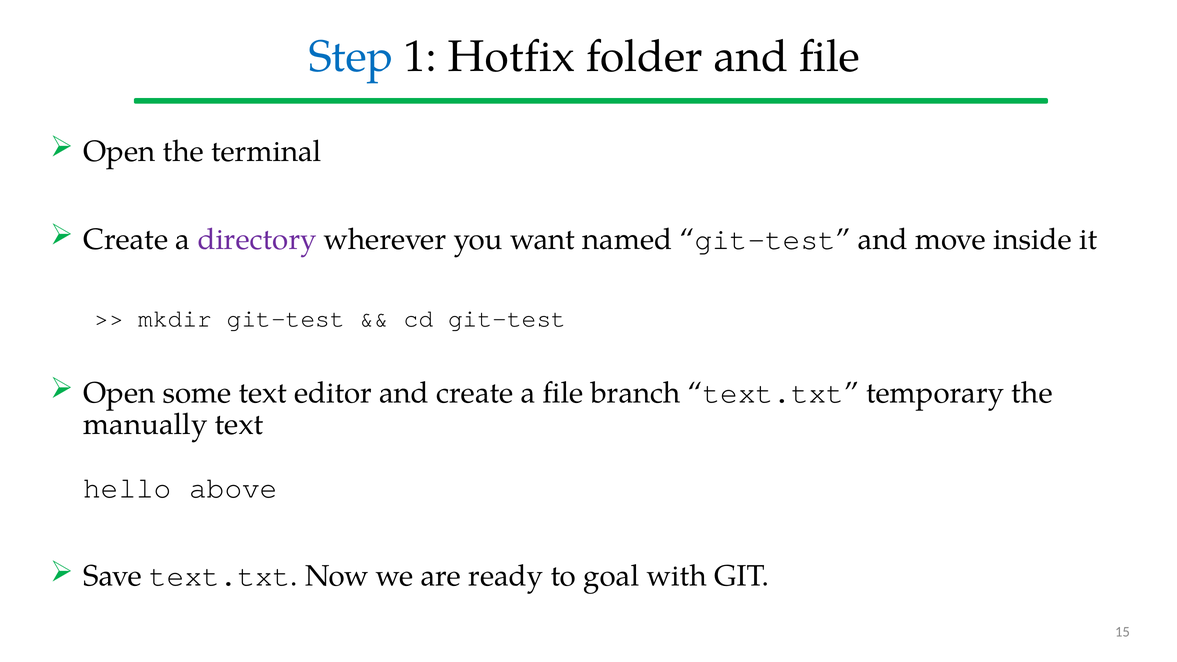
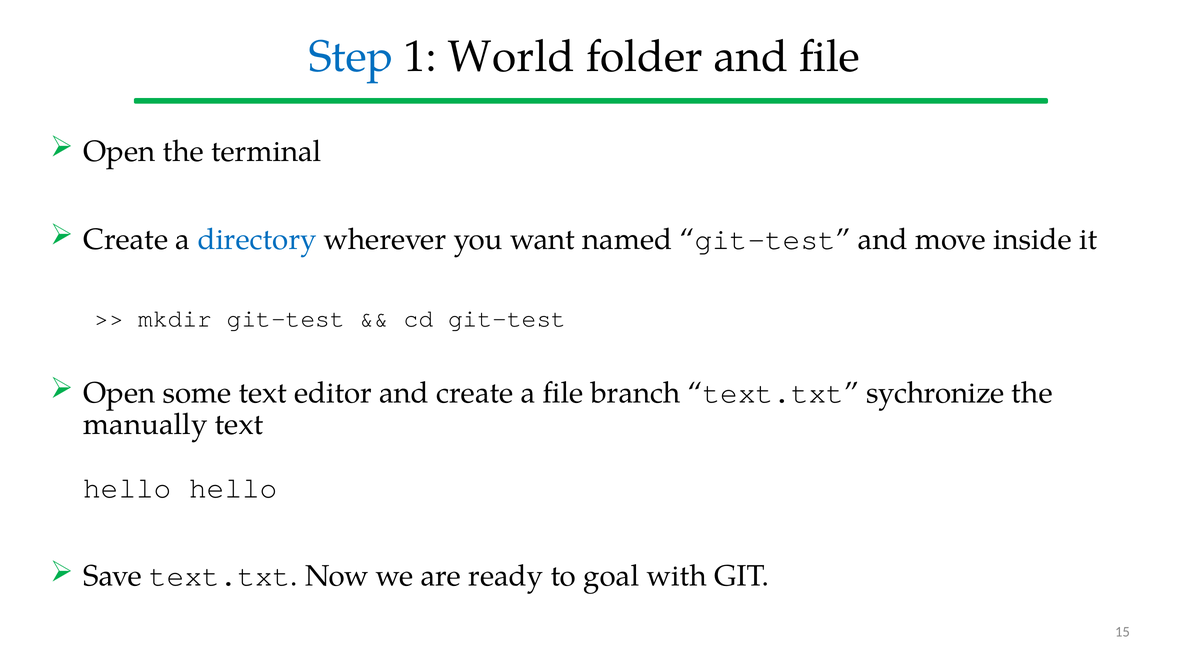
Hotfix: Hotfix -> World (511, 57)
directory colour: purple -> blue (257, 240)
temporary: temporary -> sychronize (935, 393)
hello above: above -> hello (233, 488)
